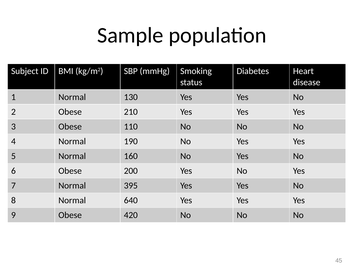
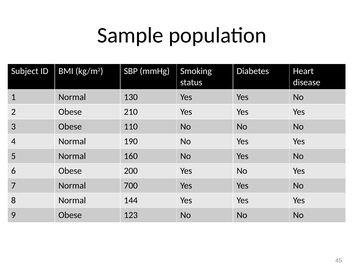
395: 395 -> 700 (131, 186)
640: 640 -> 144 (131, 200)
420: 420 -> 123 (131, 215)
